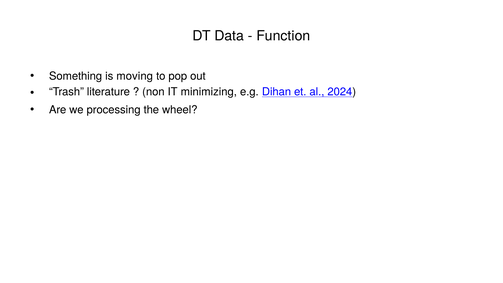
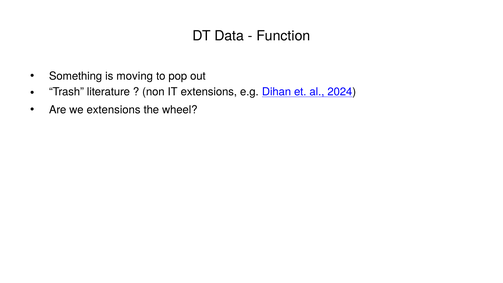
IT minimizing: minimizing -> extensions (209, 92)
we processing: processing -> extensions (114, 110)
